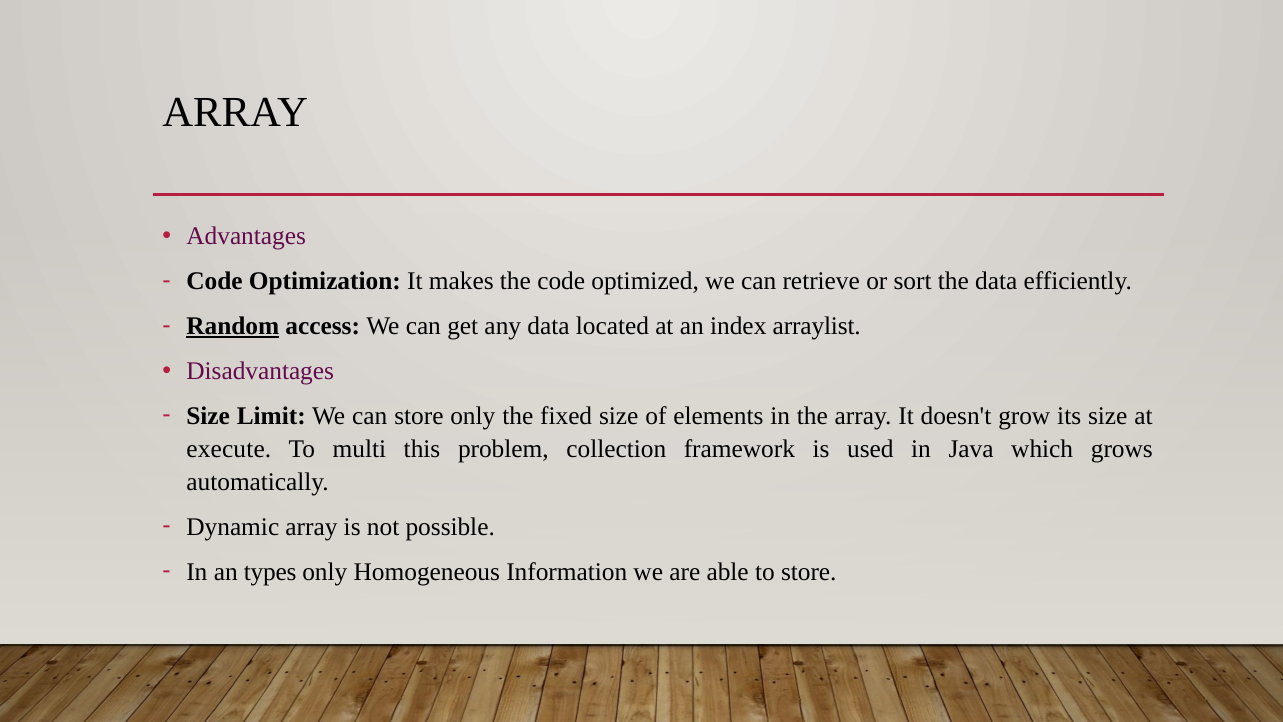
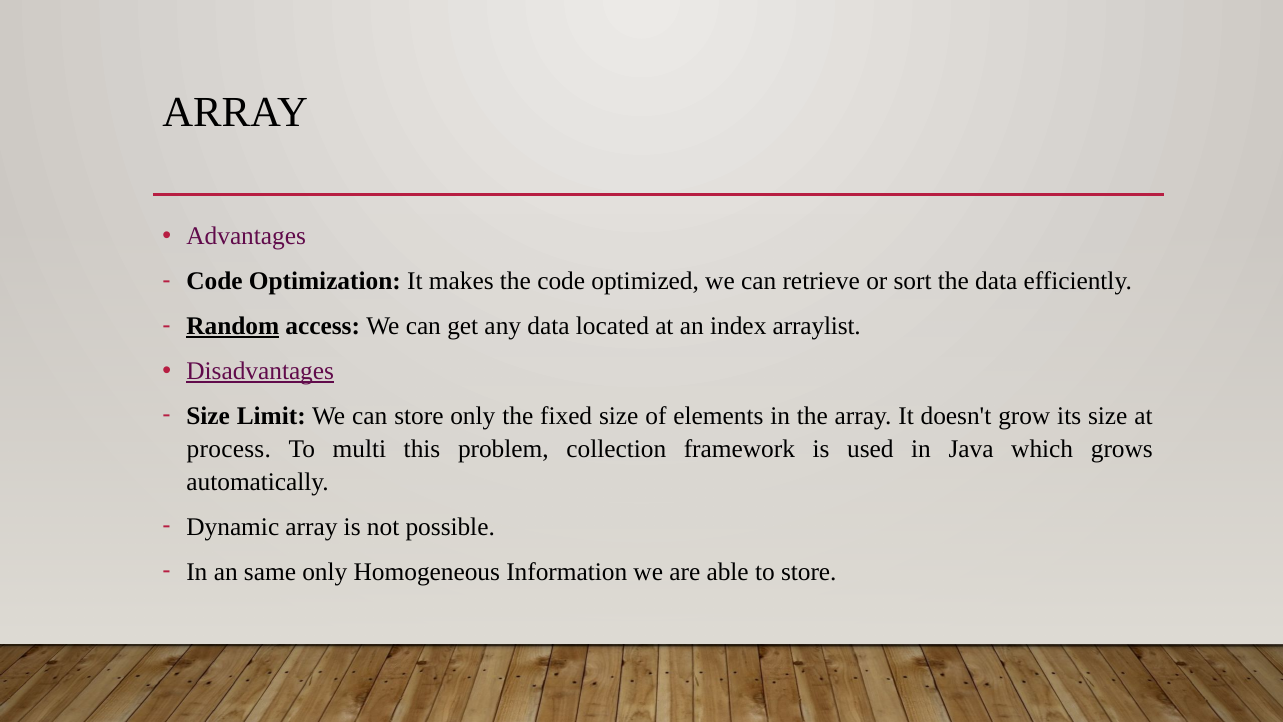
Disadvantages underline: none -> present (260, 371)
execute: execute -> process (229, 449)
types: types -> same (270, 571)
